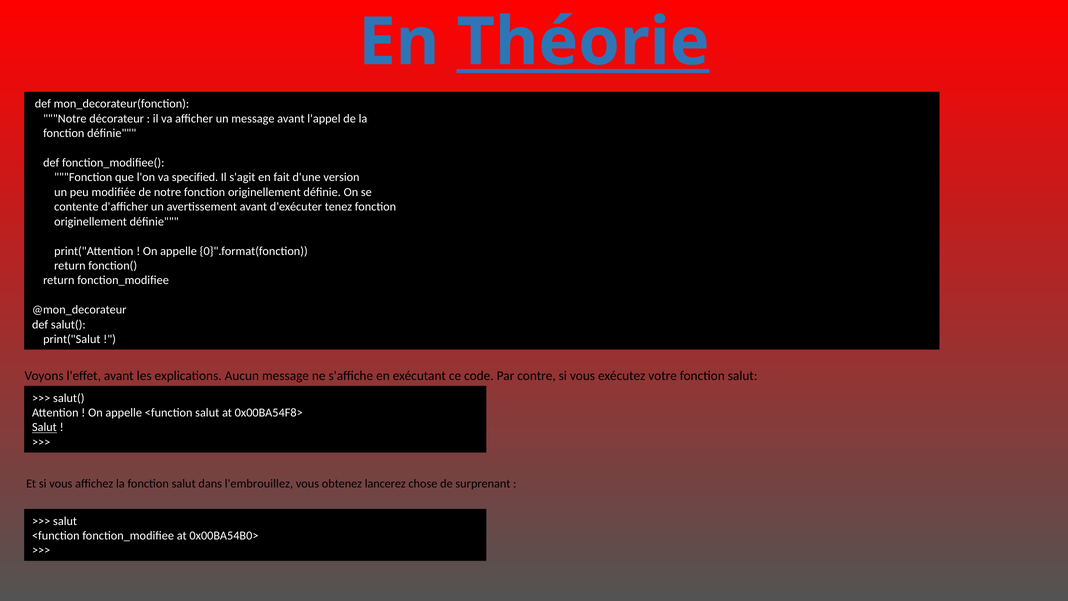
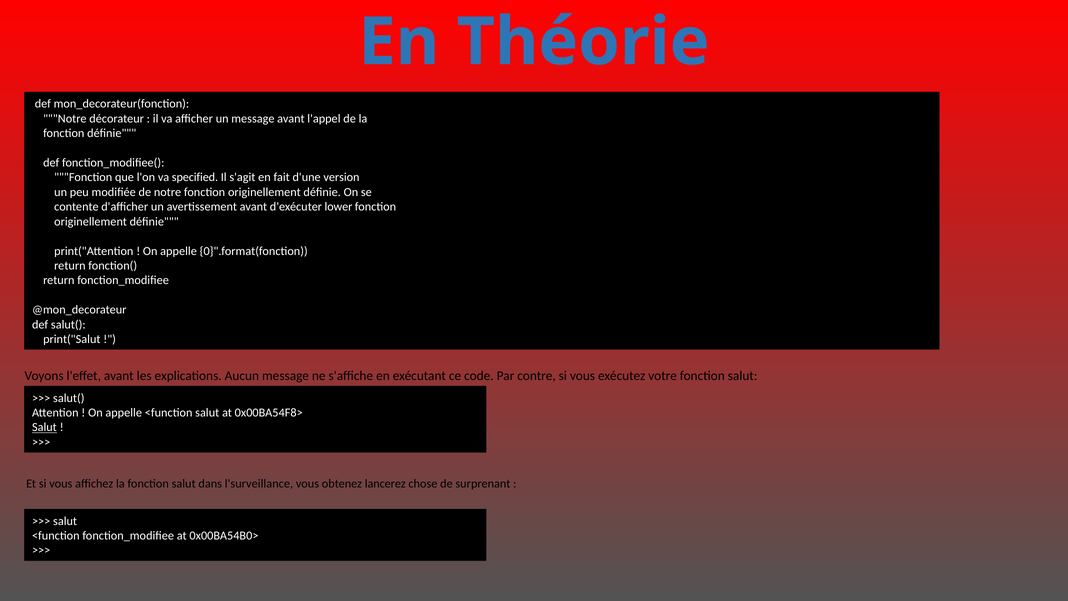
Théorie underline: present -> none (583, 42)
tenez: tenez -> lower (338, 207)
l'embrouillez: l'embrouillez -> l'surveillance (259, 483)
